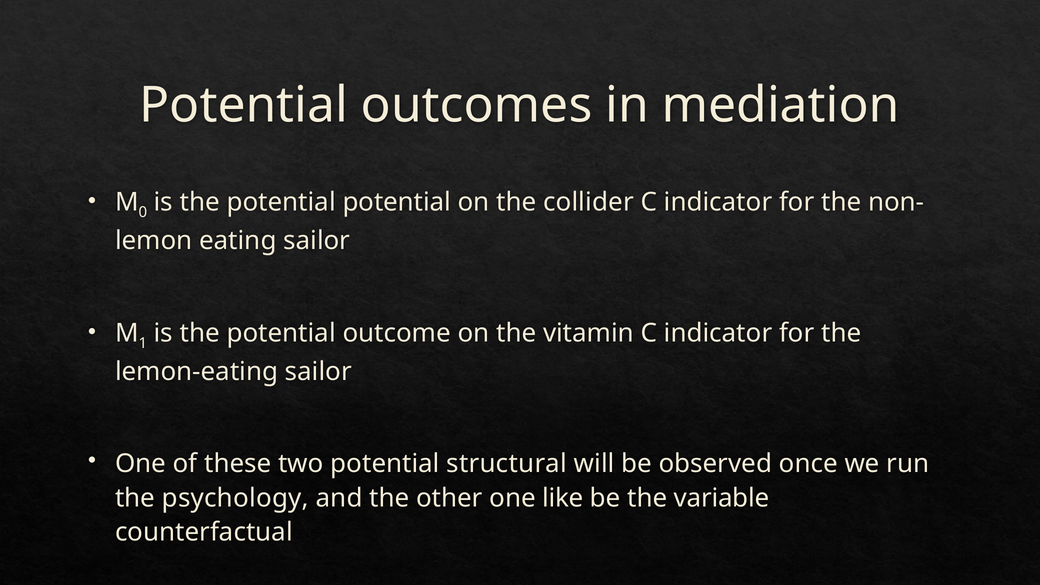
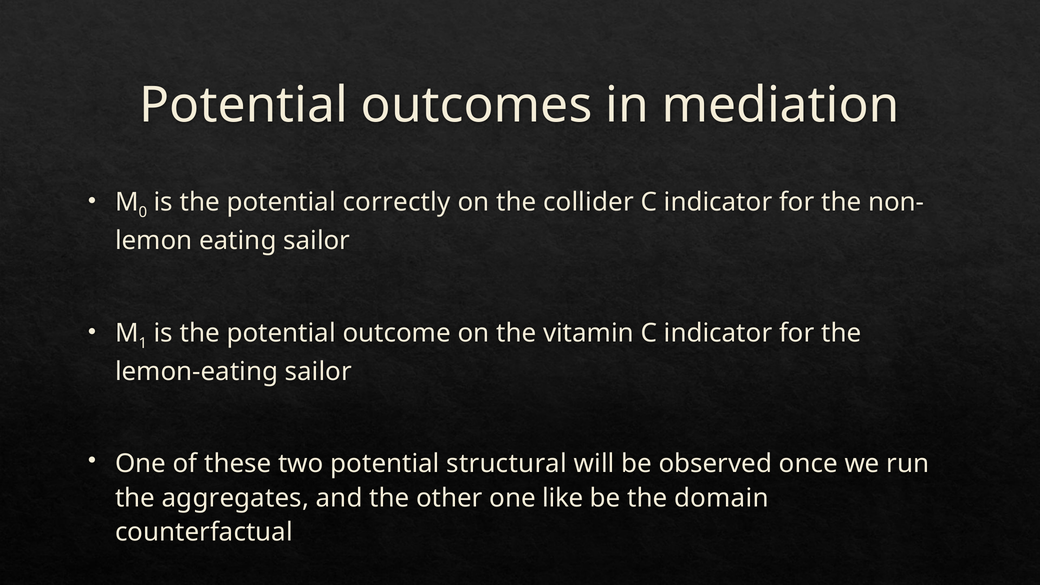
potential potential: potential -> correctly (397, 202)
psychology: psychology -> aggregates (235, 498)
variable: variable -> domain (721, 498)
